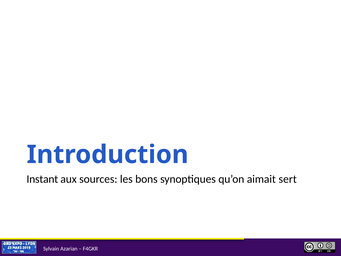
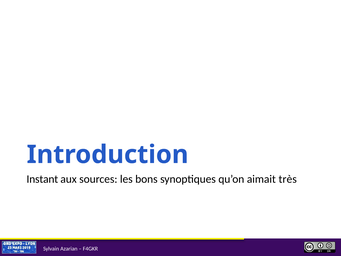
sert: sert -> très (288, 179)
